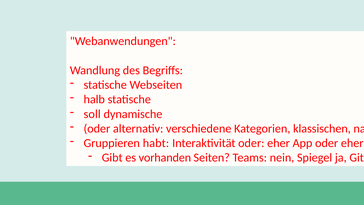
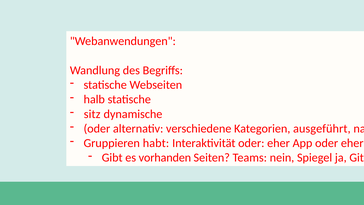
soll: soll -> sitz (92, 114)
klassischen: klassischen -> ausgeführt (322, 128)
